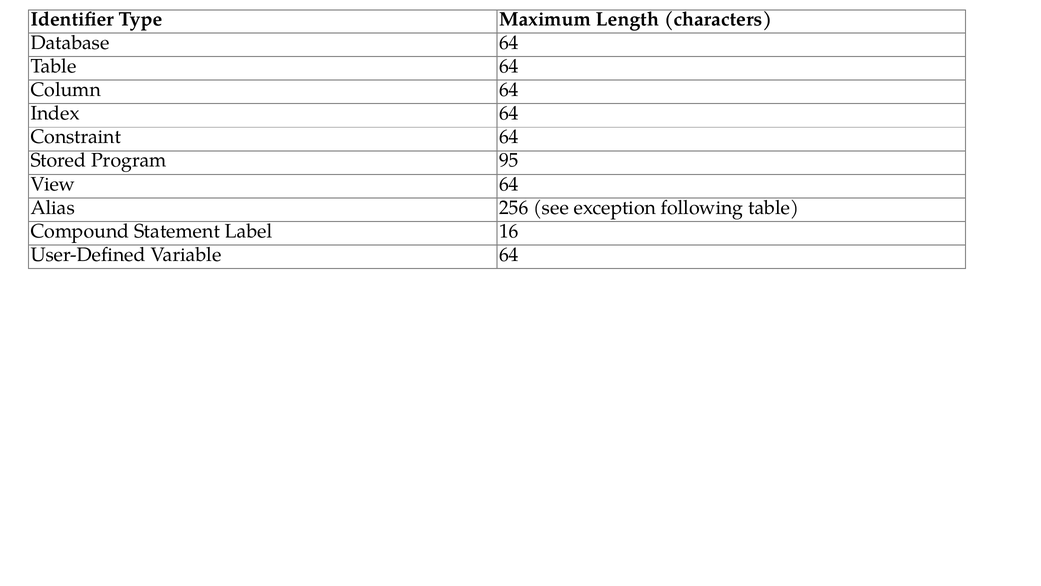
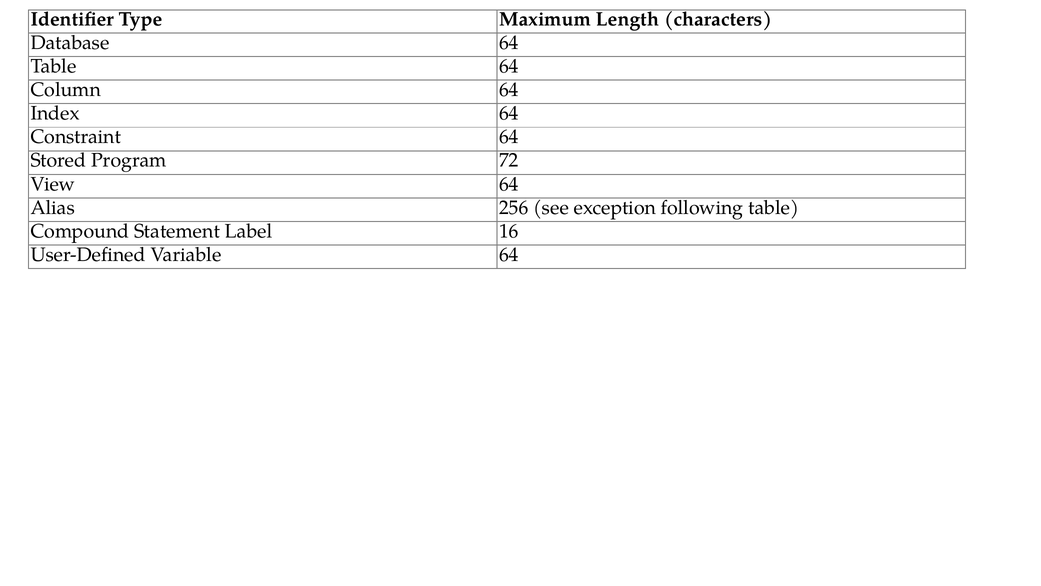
95: 95 -> 72 (509, 160)
